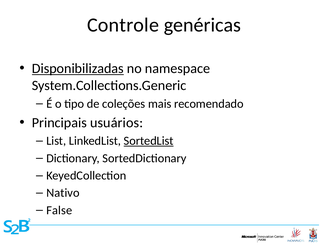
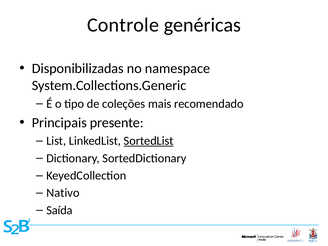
Disponibilizadas underline: present -> none (78, 68)
usuários: usuários -> presente (117, 123)
False: False -> Saída (59, 210)
